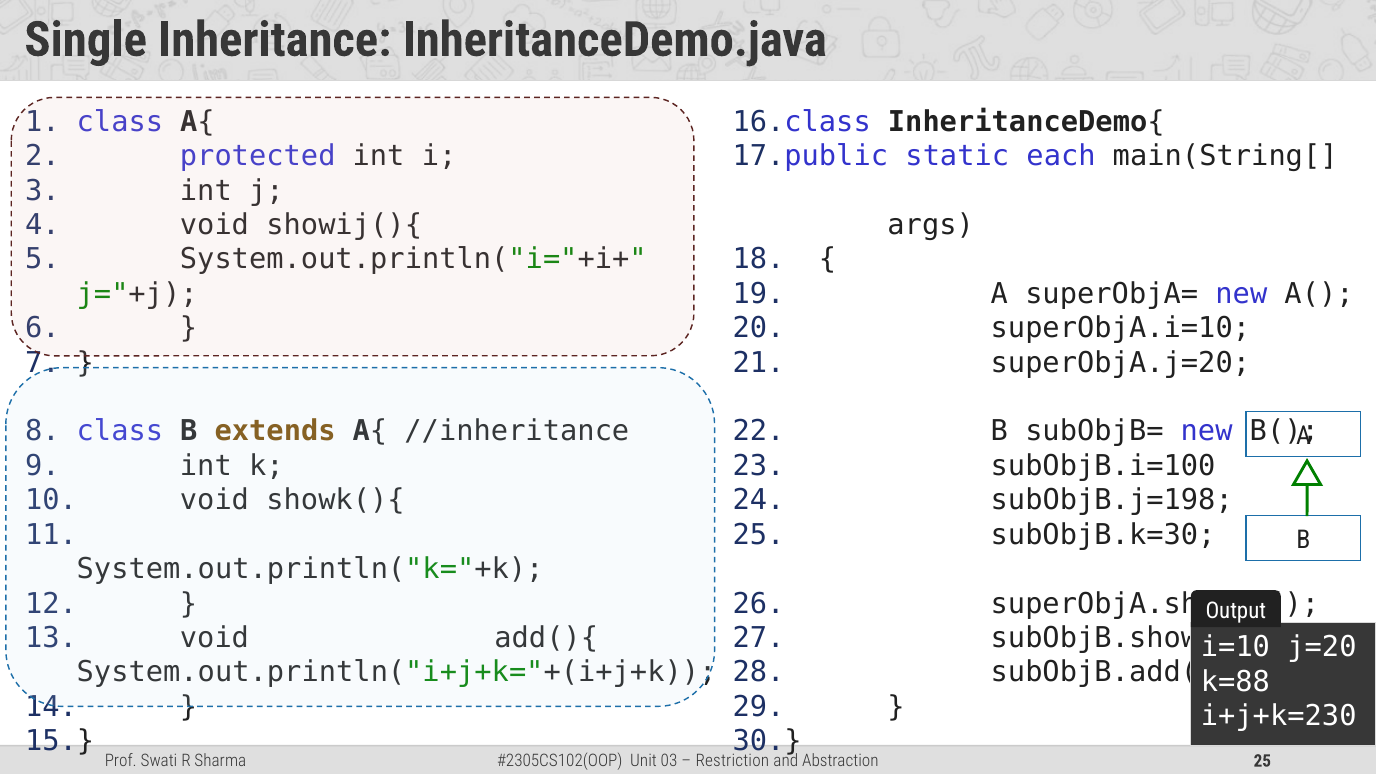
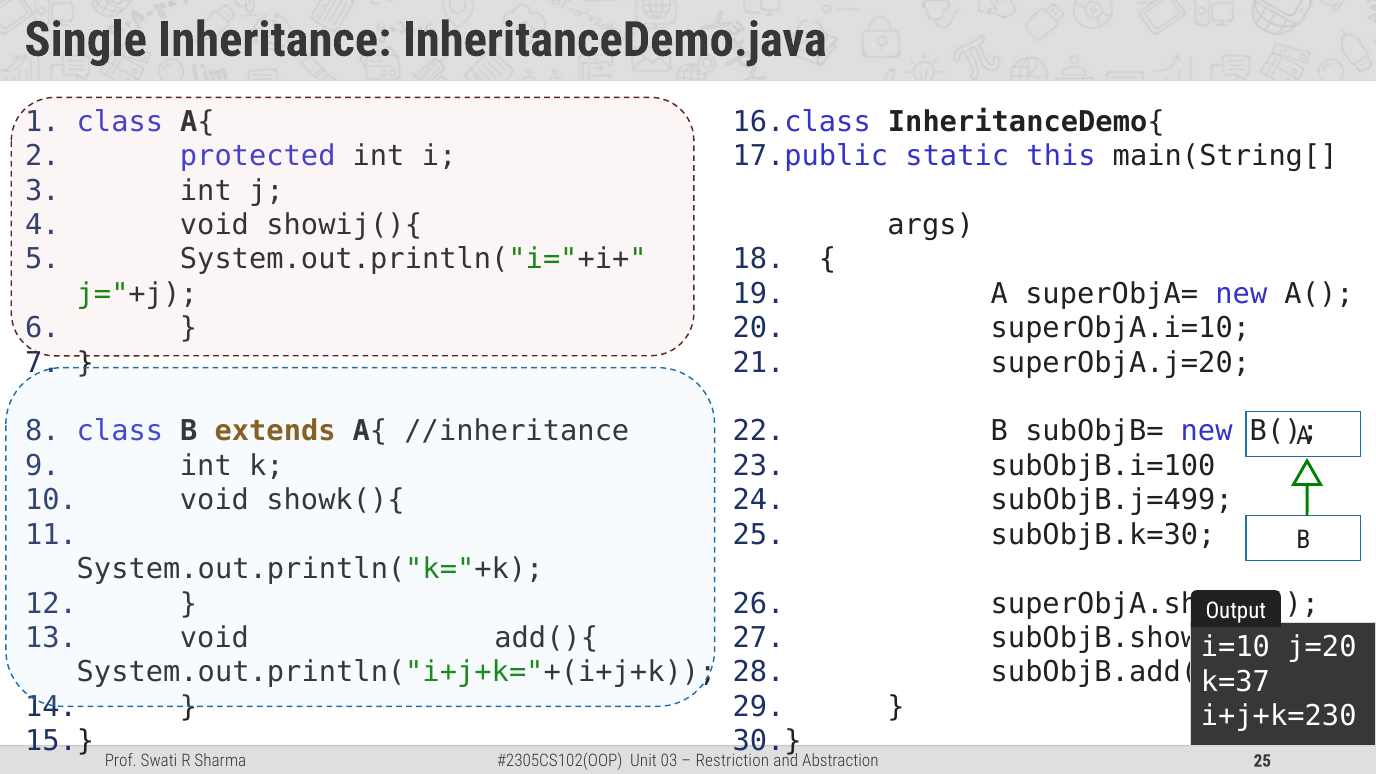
each: each -> this (1061, 156)
subObjB.j=198: subObjB.j=198 -> subObjB.j=499 (1112, 500)
k=88: k=88 -> k=37 (1235, 682)
